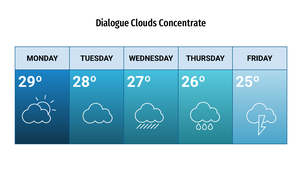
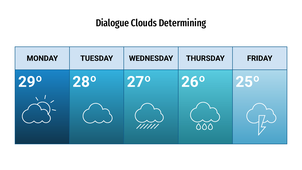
Concentrate: Concentrate -> Determining (182, 23)
